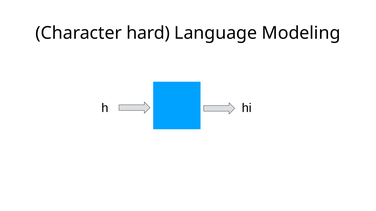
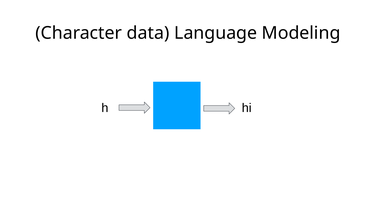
hard: hard -> data (148, 33)
